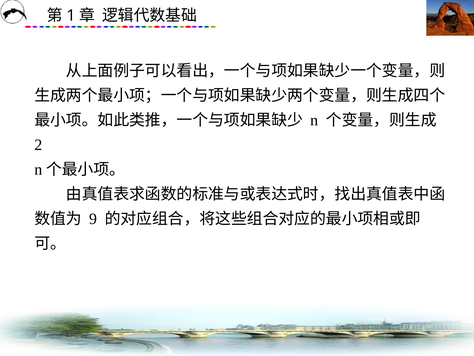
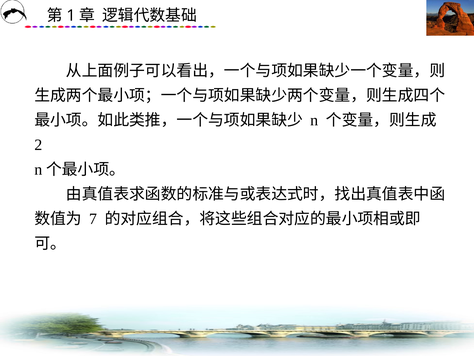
9: 9 -> 7 (93, 219)
